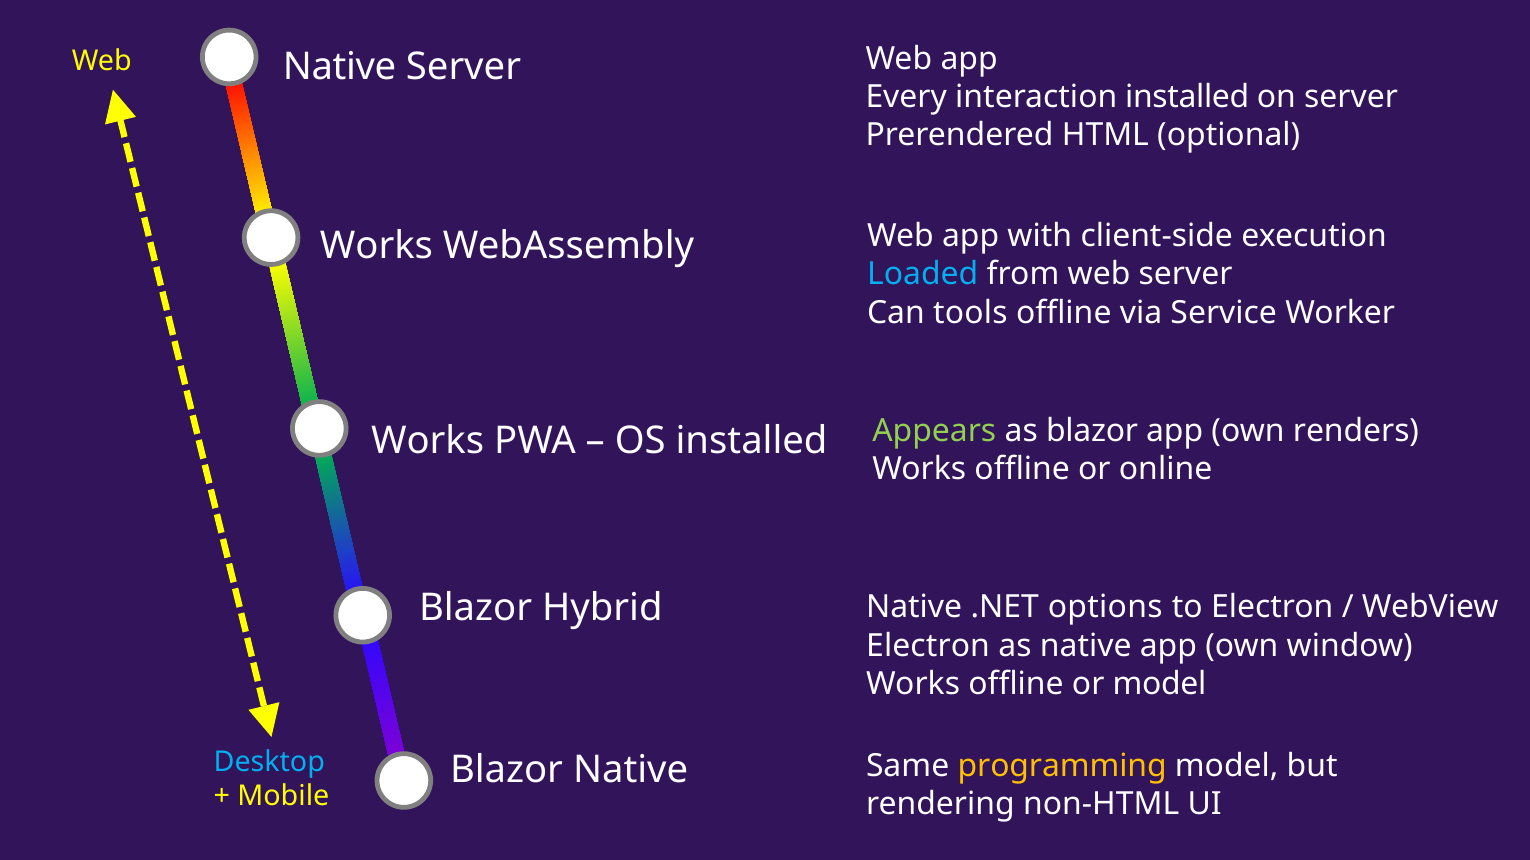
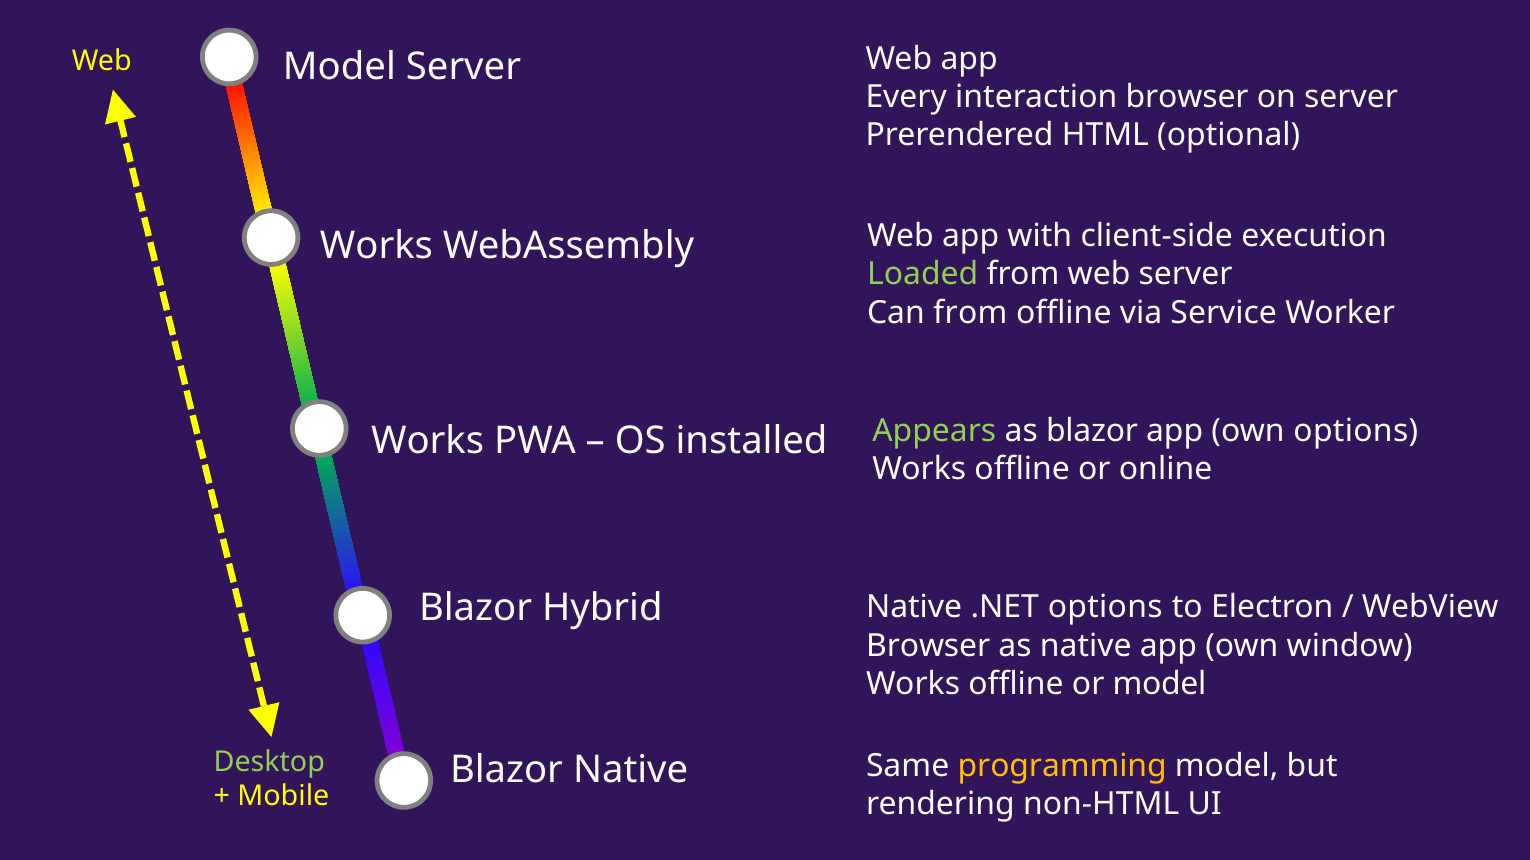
Native: Native -> Model (339, 66)
interaction installed: installed -> browser (1187, 97)
Loaded colour: light blue -> light green (923, 274)
Can tools: tools -> from (970, 313)
own renders: renders -> options (1356, 431)
Electron: Electron -> Browser (928, 646)
Desktop colour: light blue -> light green (269, 762)
